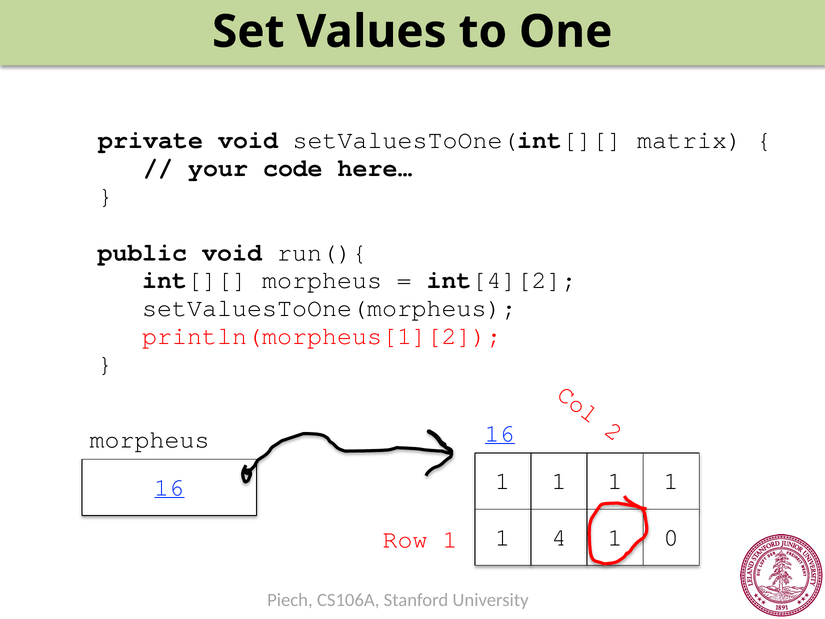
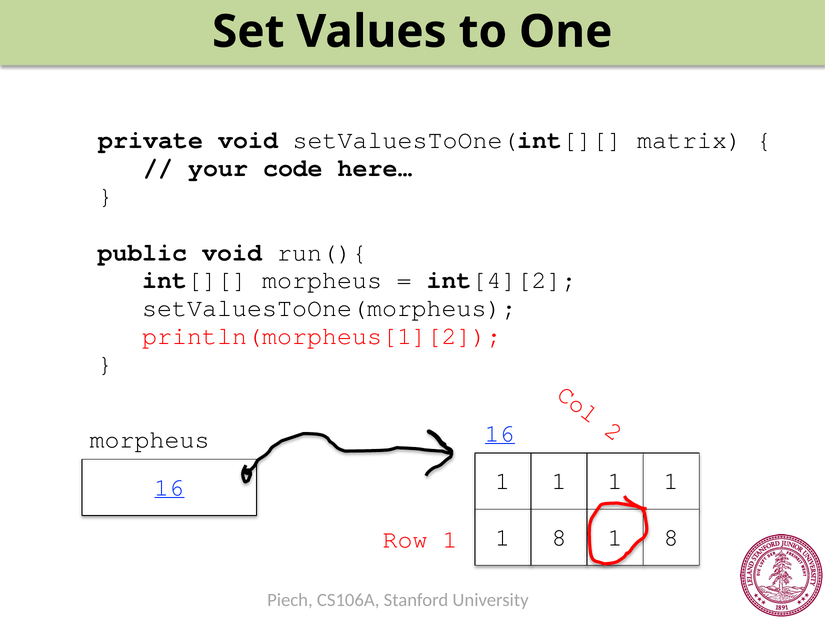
4: 4 -> 8 (559, 537)
0: 0 -> 8 (671, 537)
